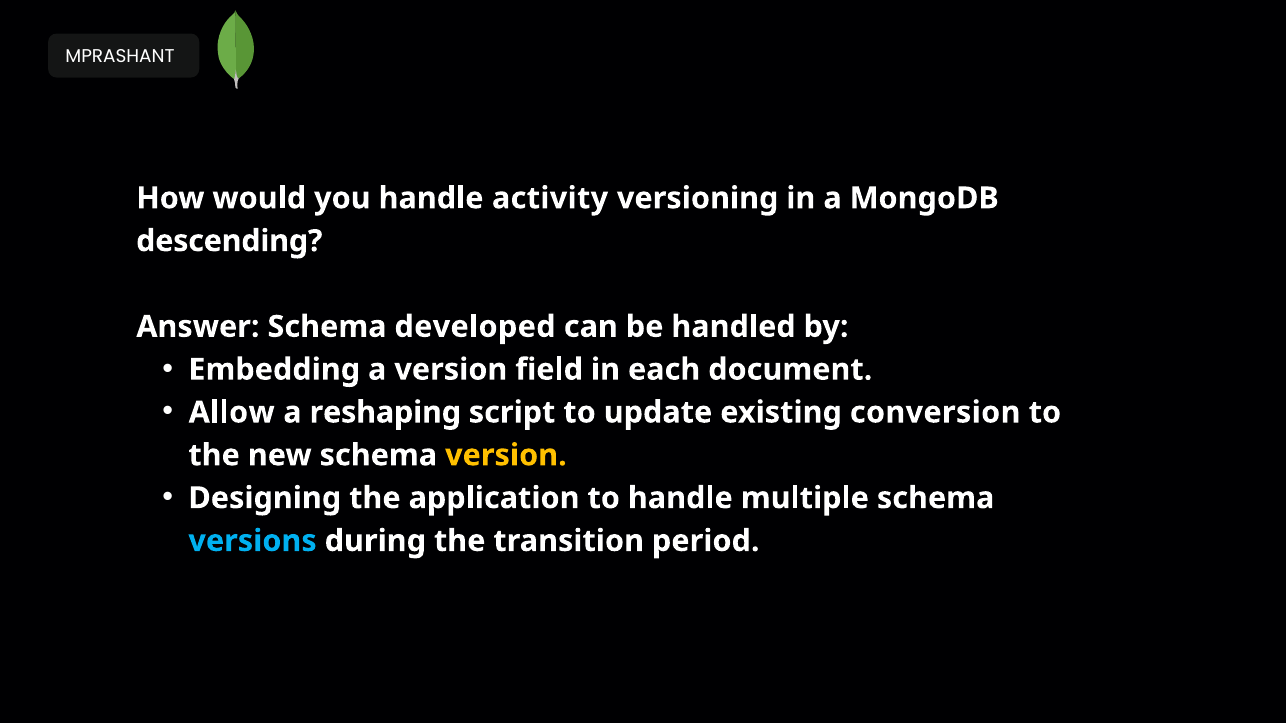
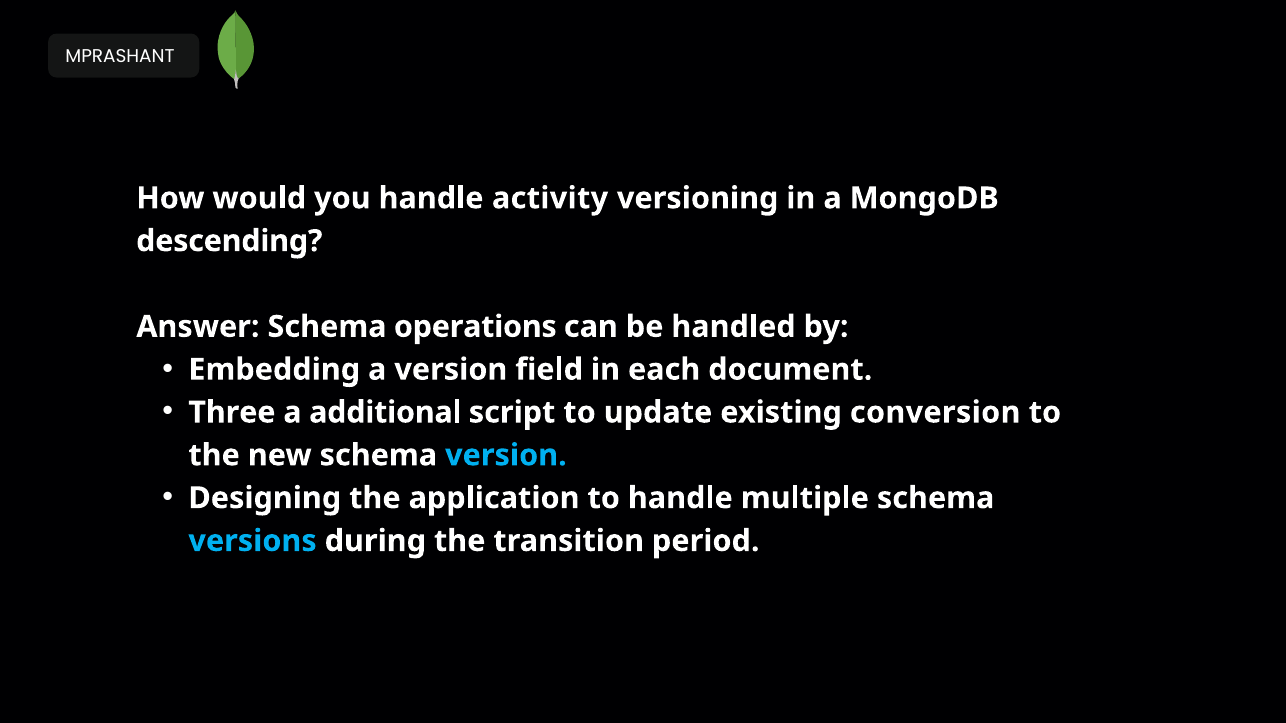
developed: developed -> operations (475, 327)
Allow: Allow -> Three (232, 413)
reshaping: reshaping -> additional (385, 413)
version colour: yellow -> light blue (506, 455)
